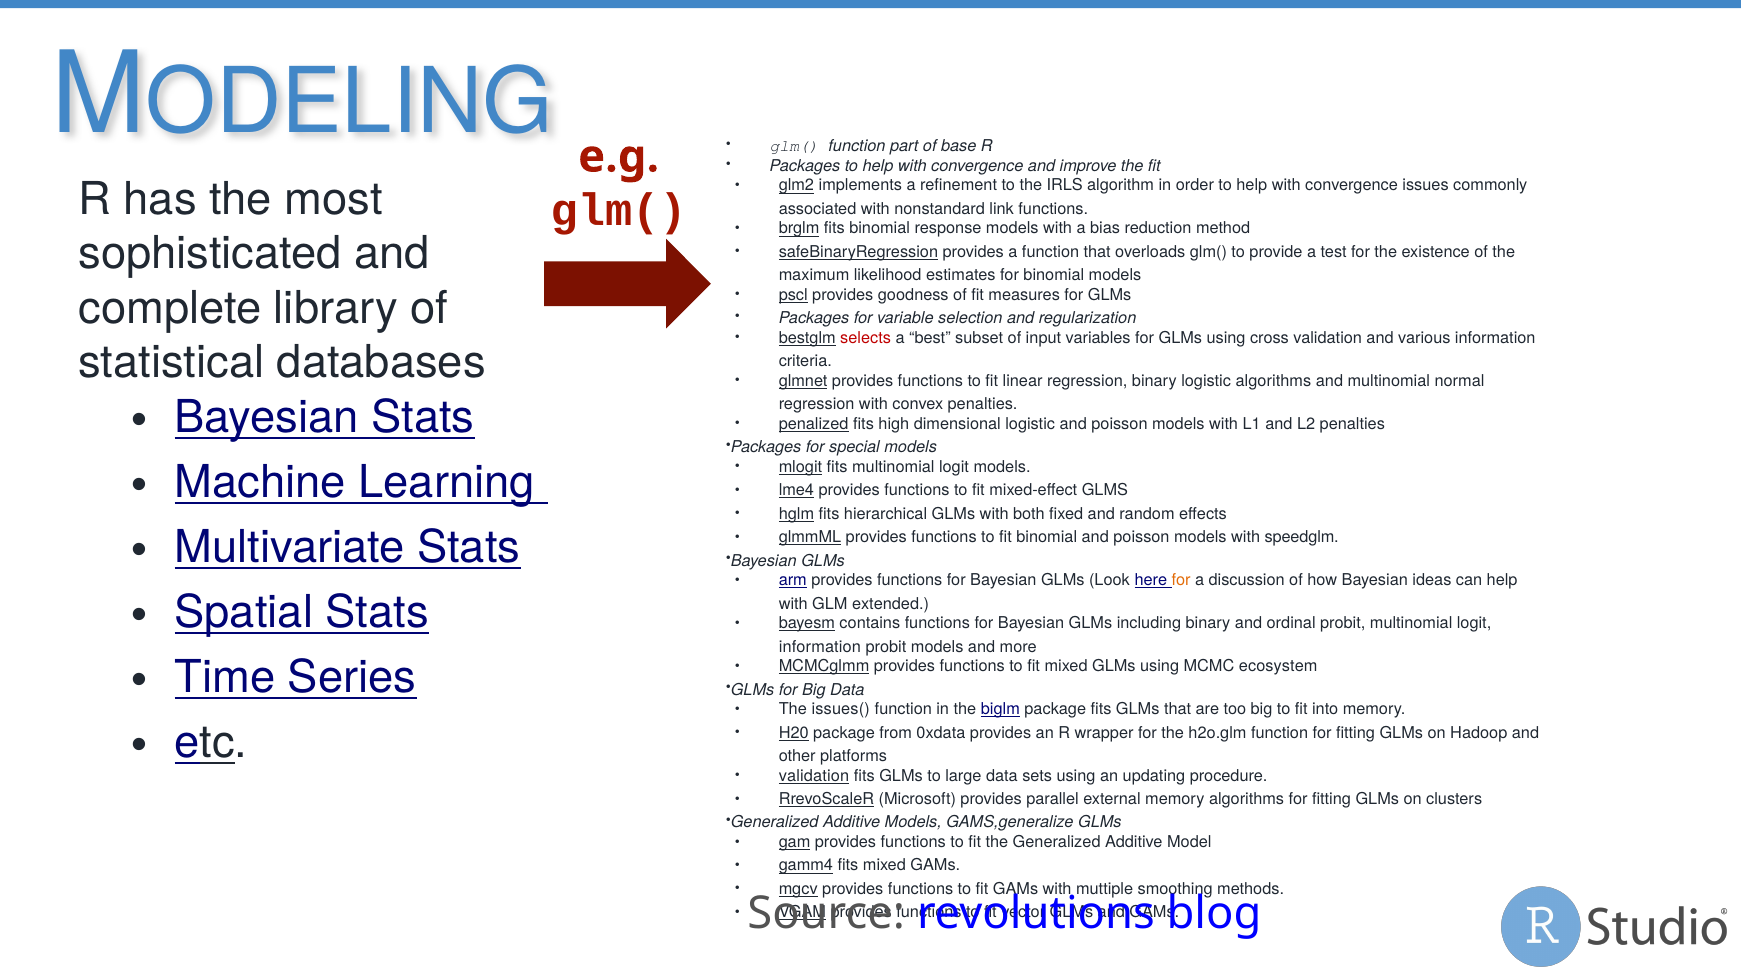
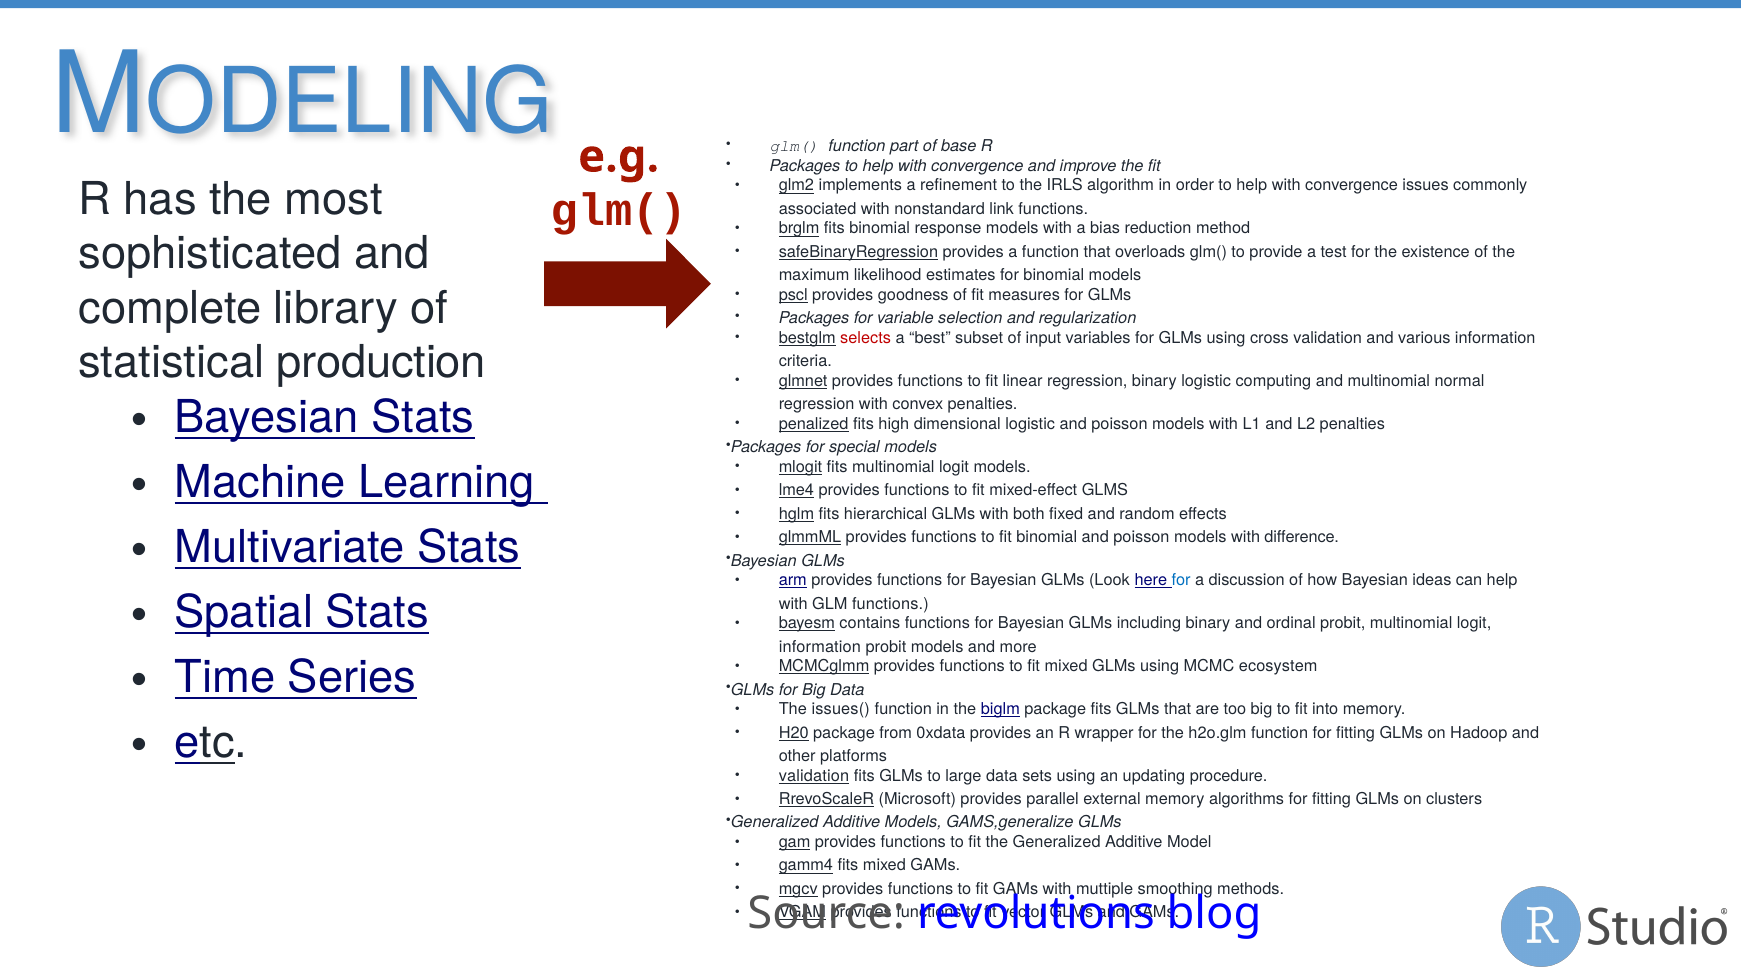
databases: databases -> production (381, 362)
logistic algorithms: algorithms -> computing (1273, 381)
speedglm: speedglm -> difference (1302, 537)
for colour: orange -> blue (1181, 580)
GLM extended: extended -> functions (890, 603)
